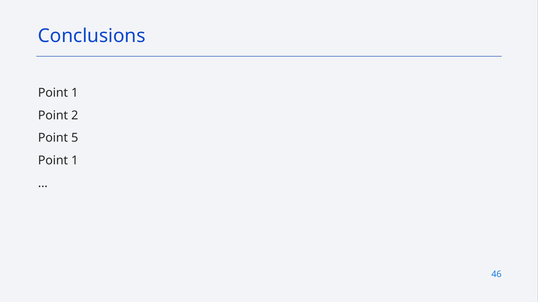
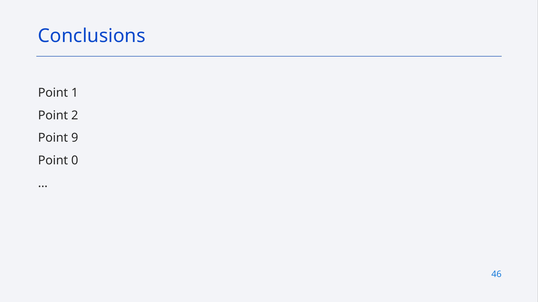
5: 5 -> 9 (75, 138)
1: 1 -> 0 (75, 161)
